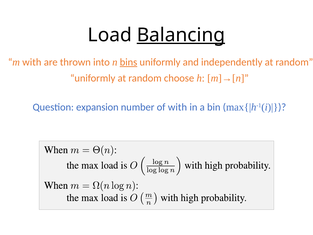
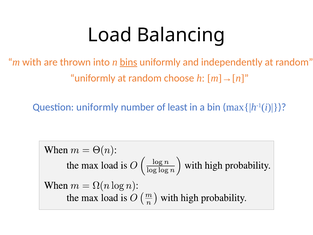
Balancing underline: present -> none (181, 35)
Question expansion: expansion -> uniformly (97, 107)
of with: with -> least (178, 107)
